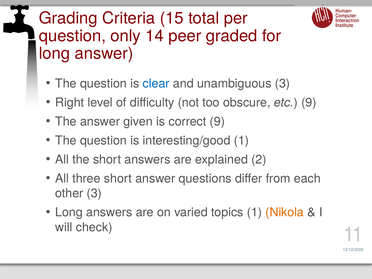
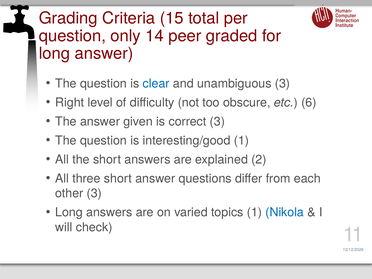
etc 9: 9 -> 6 (309, 102)
correct 9: 9 -> 3 (217, 121)
Nikola colour: orange -> blue (285, 212)
